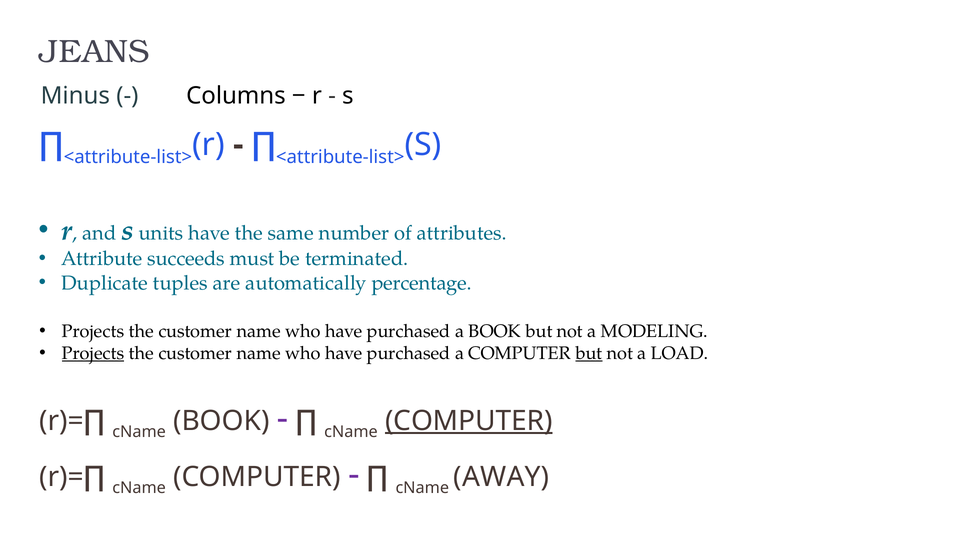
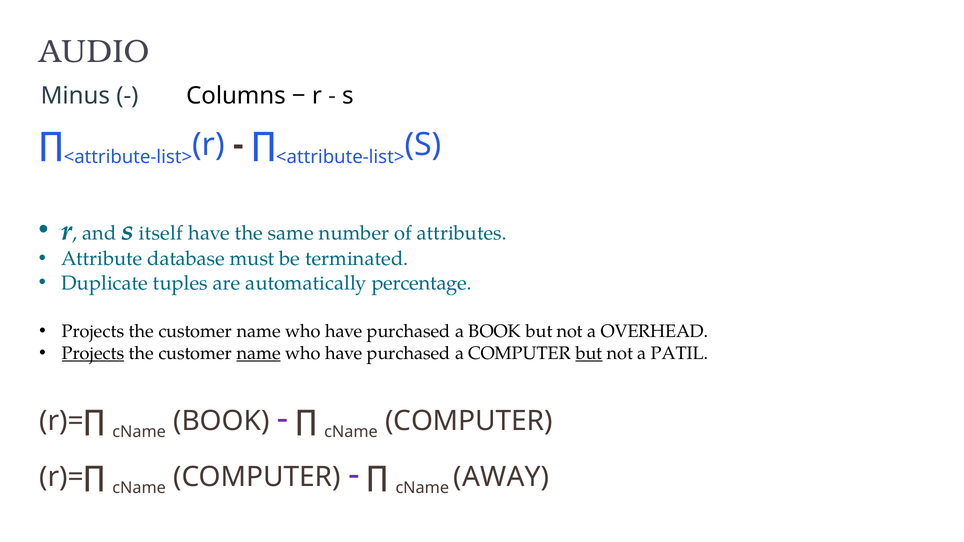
JEANS: JEANS -> AUDIO (94, 52)
units: units -> itself (161, 233)
succeeds: succeeds -> database (186, 259)
MODELING: MODELING -> OVERHEAD (655, 332)
name underline: none -> present (259, 353)
LOAD: LOAD -> PATIL (680, 353)
COMPUTER underline: present -> none (469, 421)
